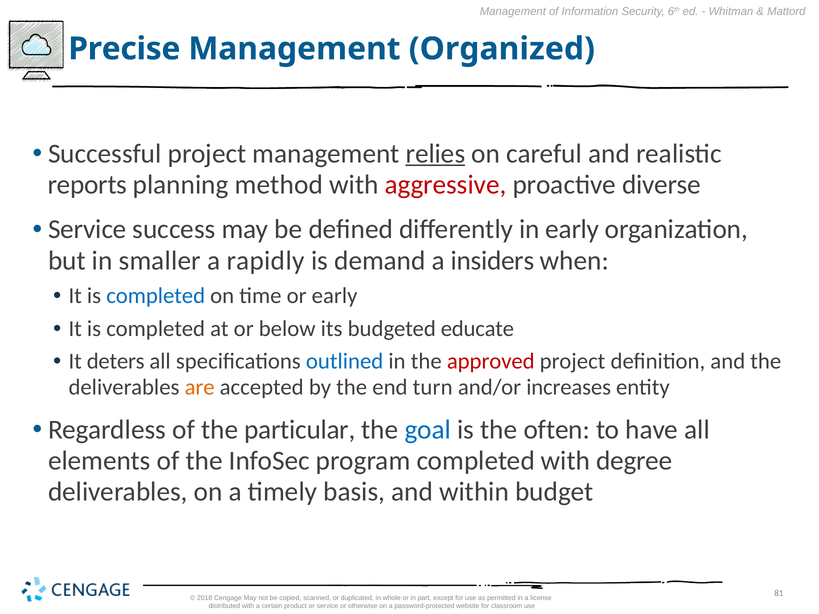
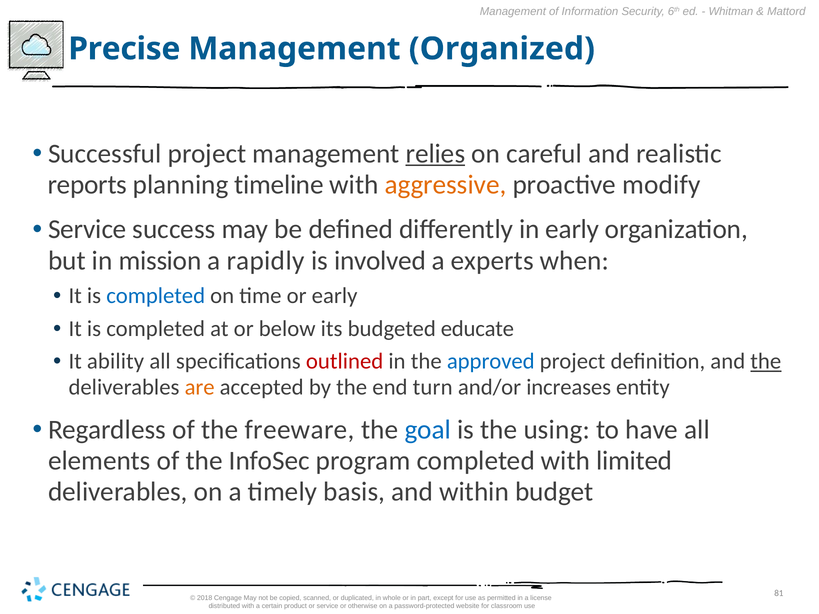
method: method -> timeline (279, 185)
aggressive colour: red -> orange (446, 185)
diverse: diverse -> modify (661, 185)
smaller: smaller -> mission (160, 261)
demand: demand -> involved (380, 261)
insiders: insiders -> experts (492, 261)
deters: deters -> ability (116, 362)
outlined colour: blue -> red (345, 362)
approved colour: red -> blue (491, 362)
the underline: none -> present (766, 362)
particular: particular -> freeware (300, 430)
often: often -> using (557, 430)
degree: degree -> limited (634, 461)
